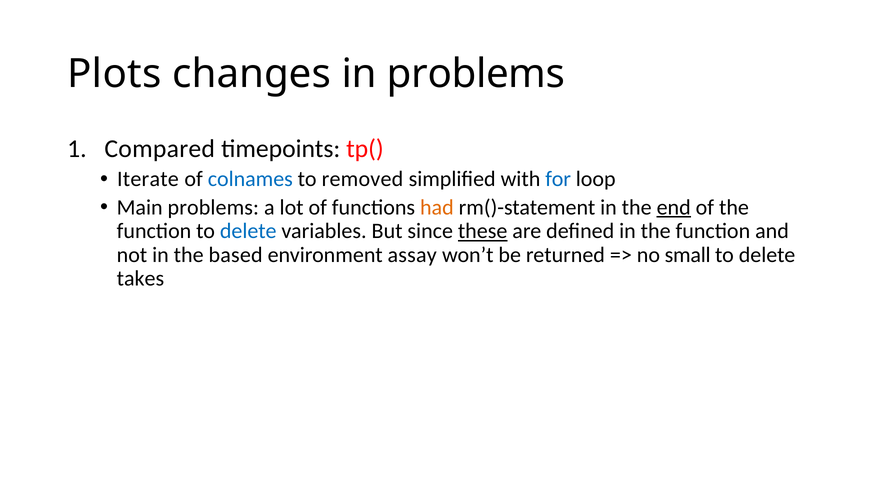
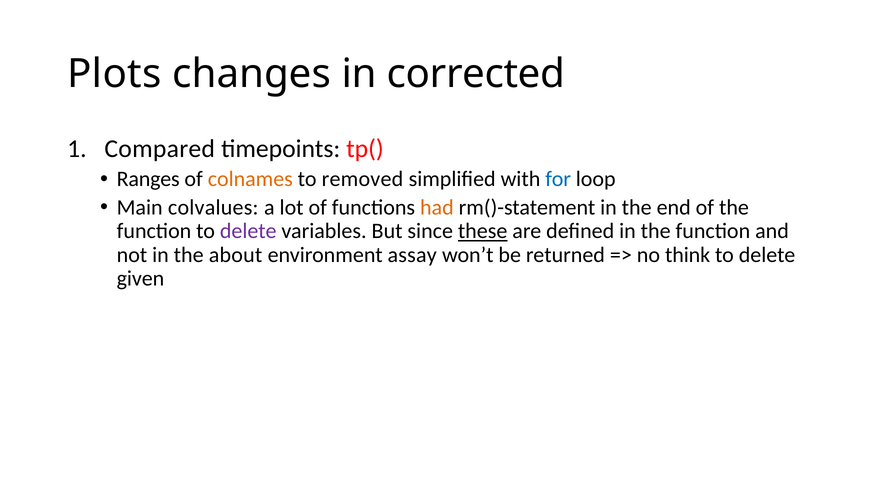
in problems: problems -> corrected (476, 74)
Iterate: Iterate -> Ranges (148, 179)
colnames colour: blue -> orange (250, 179)
Main problems: problems -> colvalues (213, 208)
end underline: present -> none (674, 208)
delete colour: blue -> purple (248, 231)
based: based -> about (236, 255)
small: small -> think (688, 255)
takes: takes -> given (140, 279)
